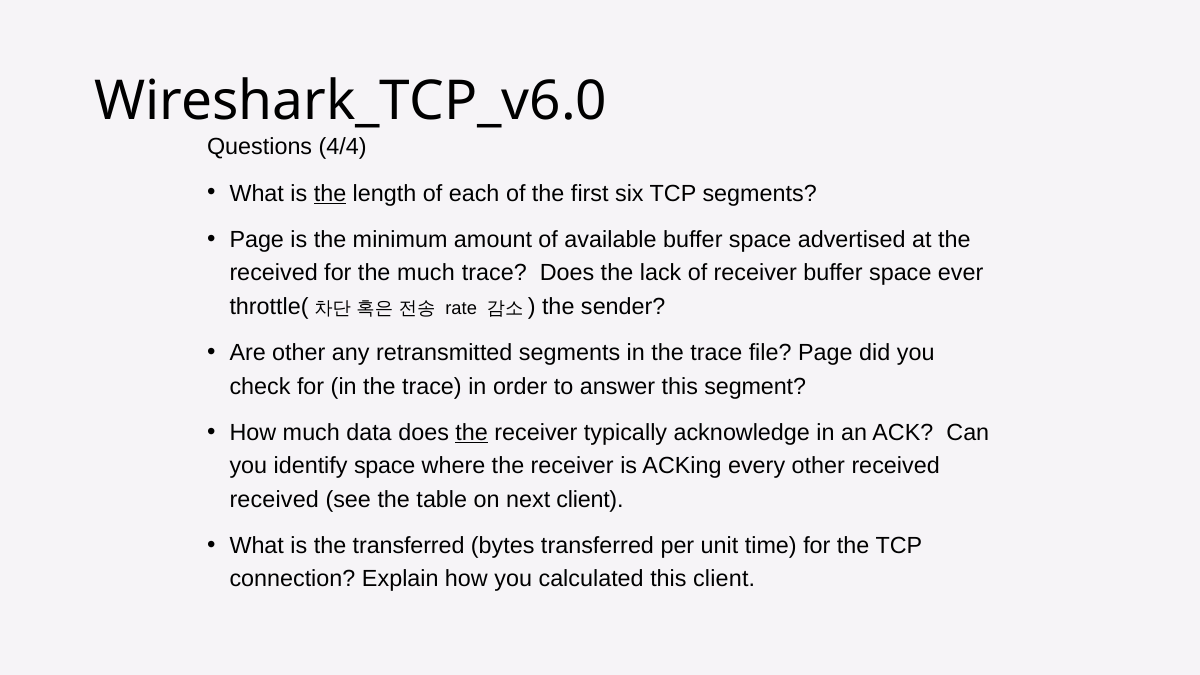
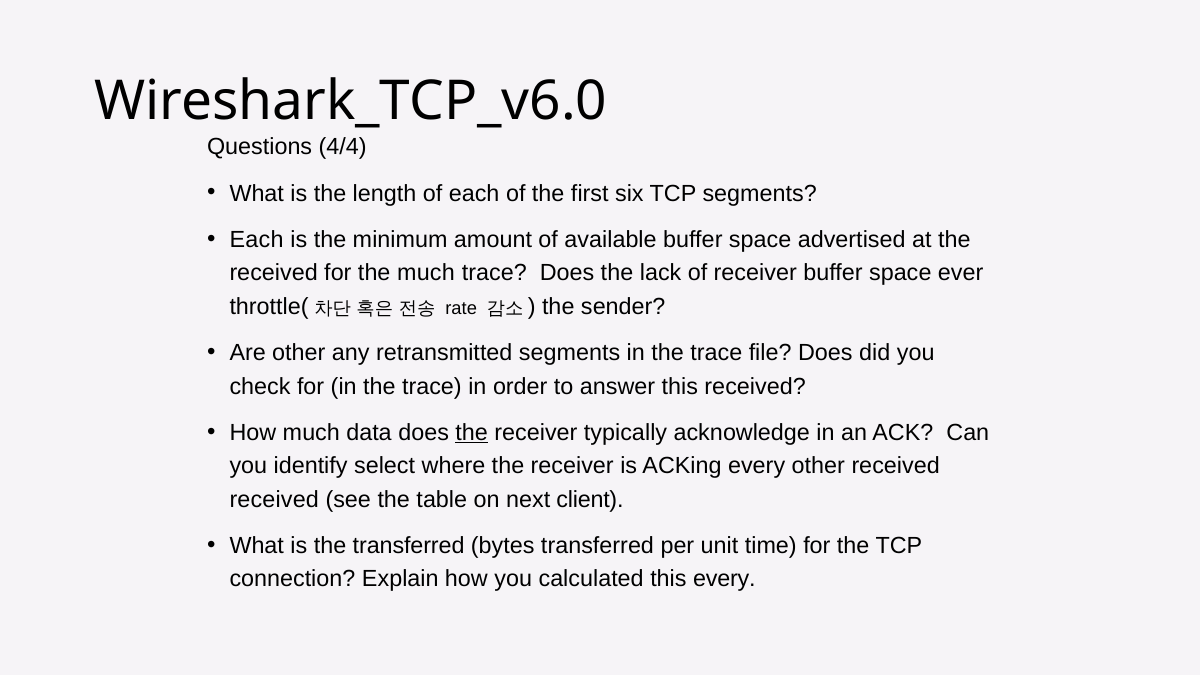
the underline: present -> none (330, 193)
Page: Page -> Each (257, 239)
file Page: Page -> Does (825, 353)
this segment: segment -> received (755, 386)
identify space: space -> select (385, 466)
this client: client -> every (724, 579)
